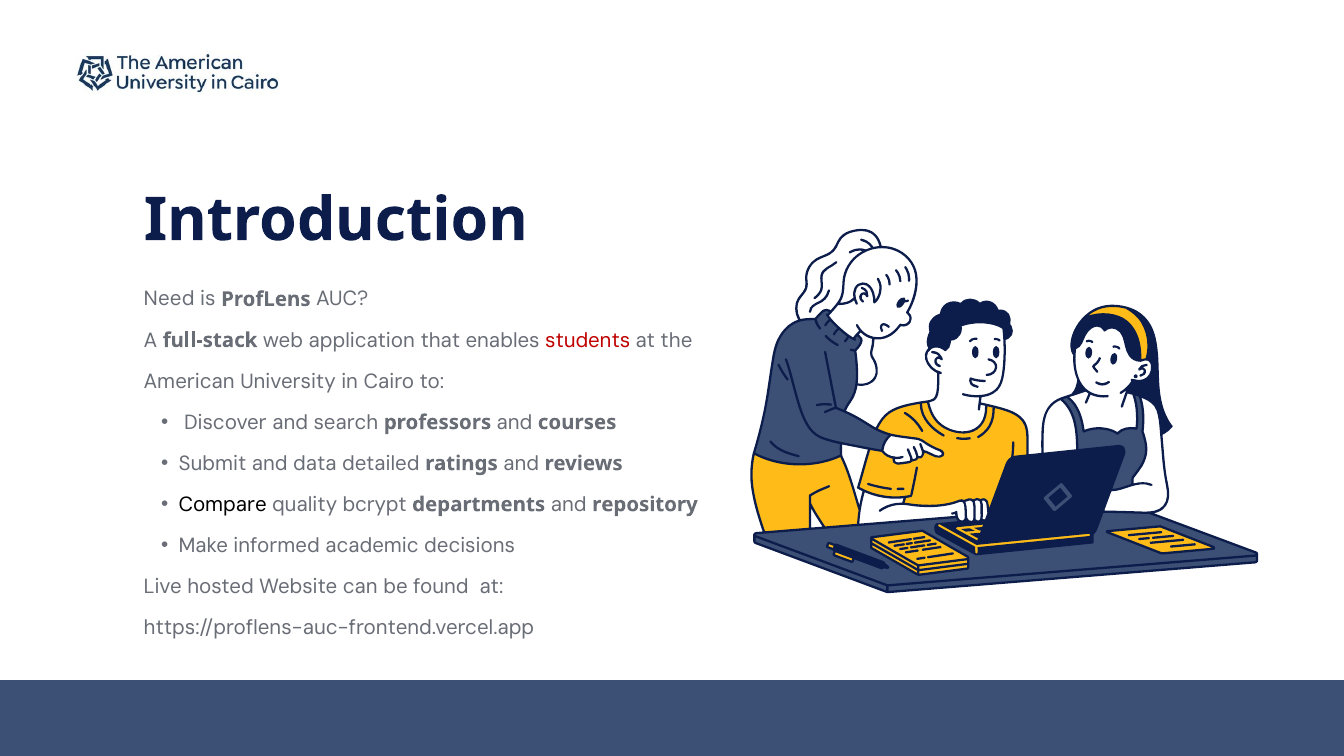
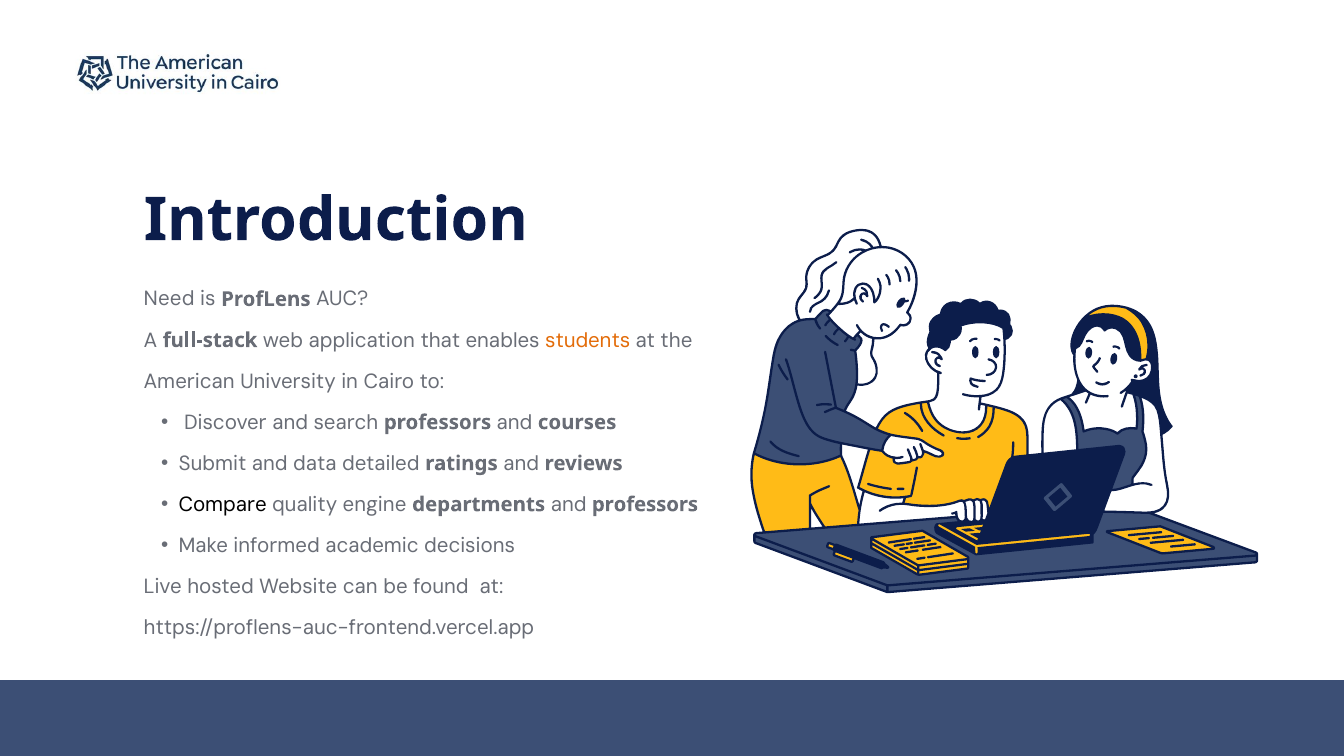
students colour: red -> orange (588, 340)
bcrypt: bcrypt -> engine (375, 504)
and repository: repository -> professors (645, 504)
